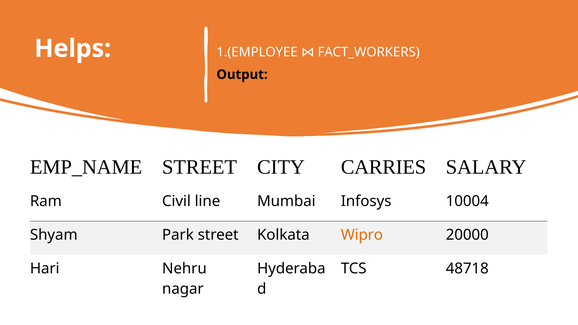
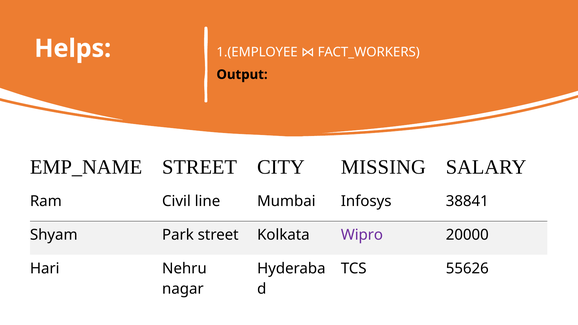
CARRIES: CARRIES -> MISSING (383, 167)
10004: 10004 -> 38841 (467, 201)
Wipro colour: orange -> purple (362, 235)
48718: 48718 -> 55626 (467, 269)
